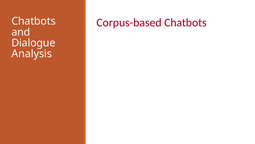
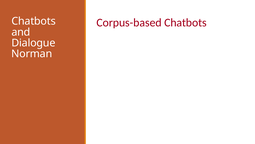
Analysis: Analysis -> Norman (32, 54)
